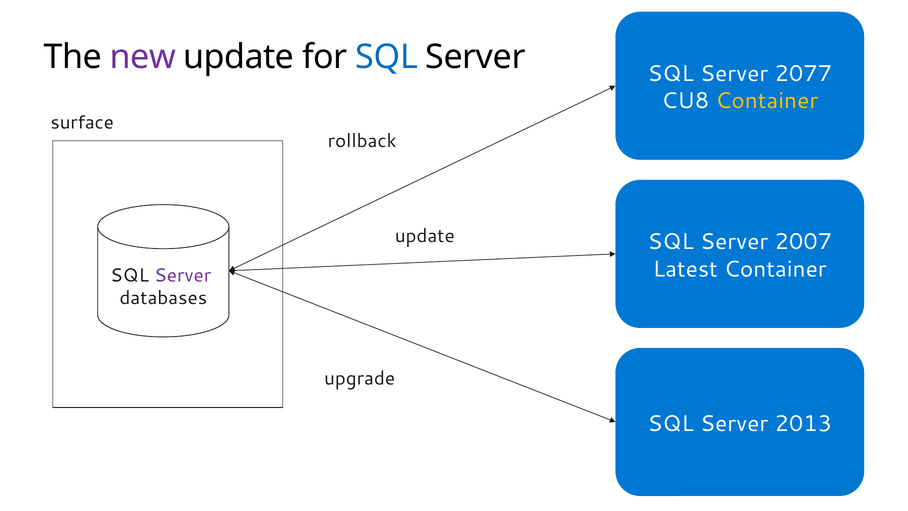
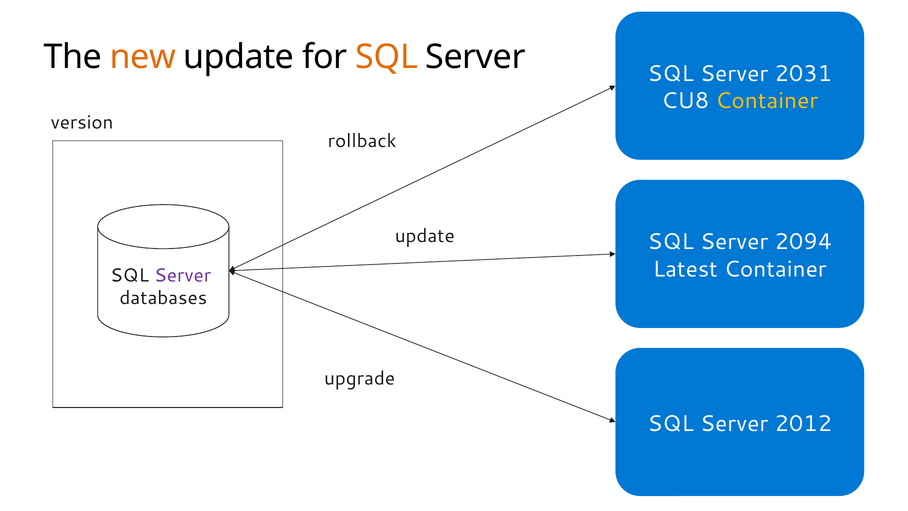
new colour: purple -> orange (143, 57)
SQL colour: blue -> orange (387, 57)
2077: 2077 -> 2031 (803, 74)
surface: surface -> version (82, 123)
2007: 2007 -> 2094 (803, 242)
2013: 2013 -> 2012 (803, 423)
